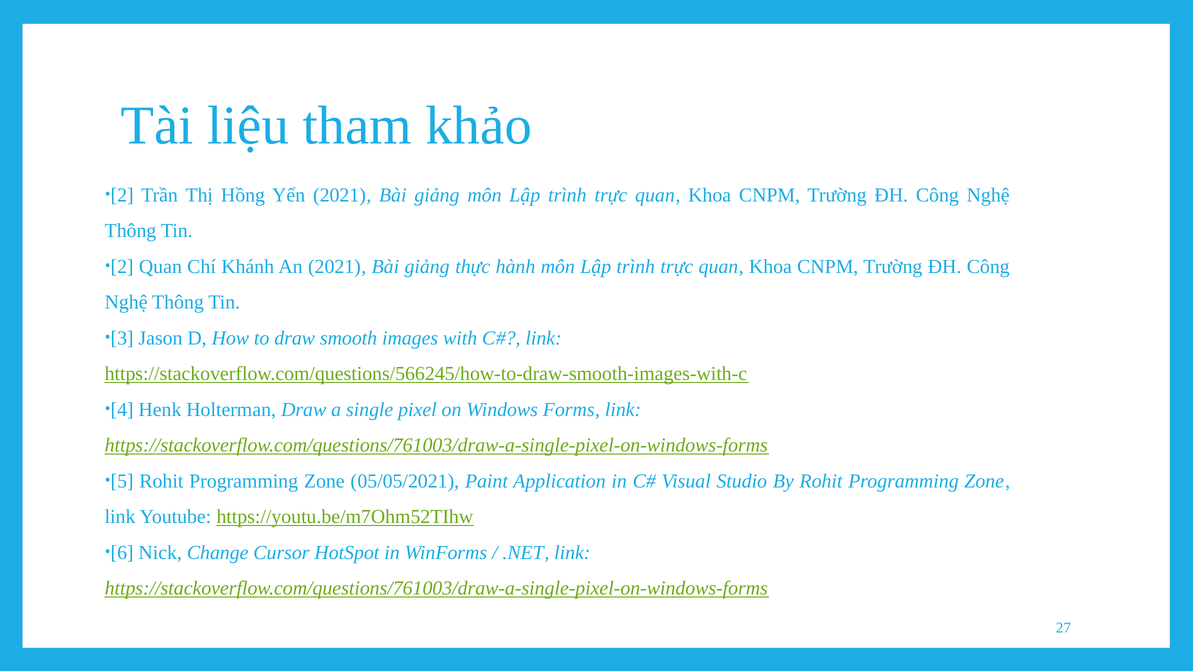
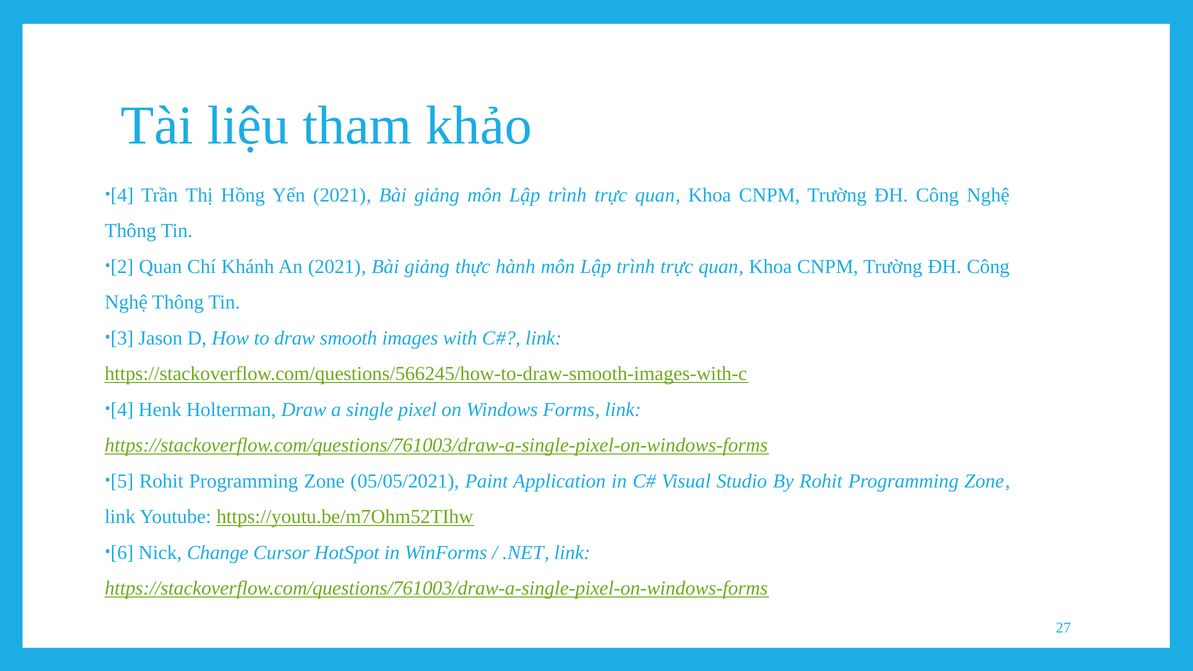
2: 2 -> 4 (122, 195)
